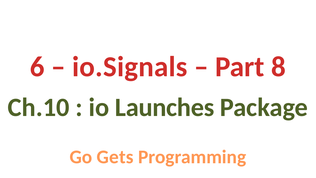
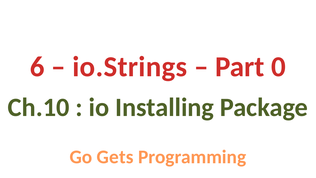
io.Signals: io.Signals -> io.Strings (130, 67)
8: 8 -> 0 (278, 67)
Launches: Launches -> Installing (165, 107)
